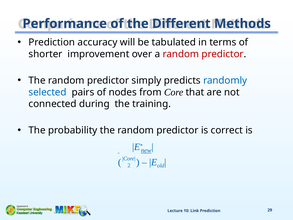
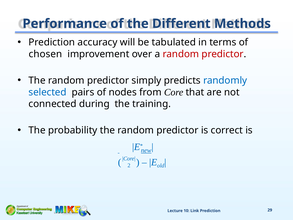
shorter: shorter -> chosen (45, 54)
